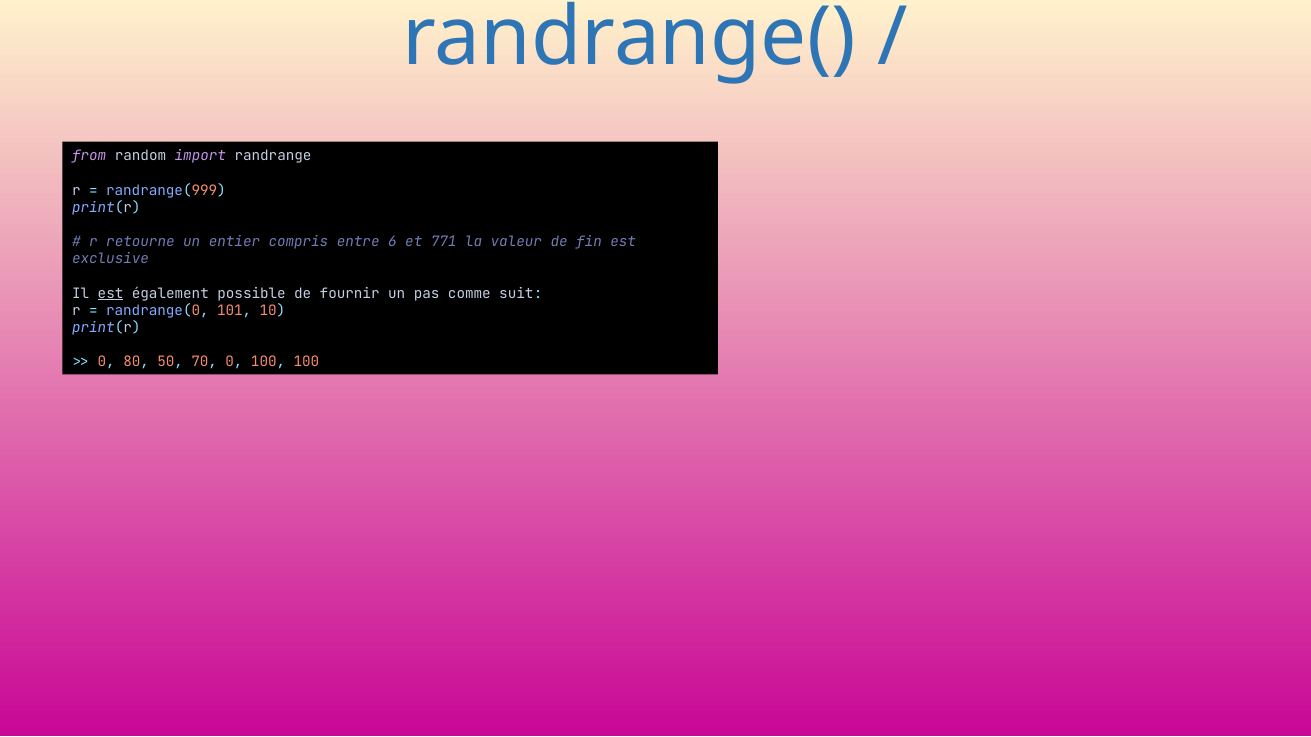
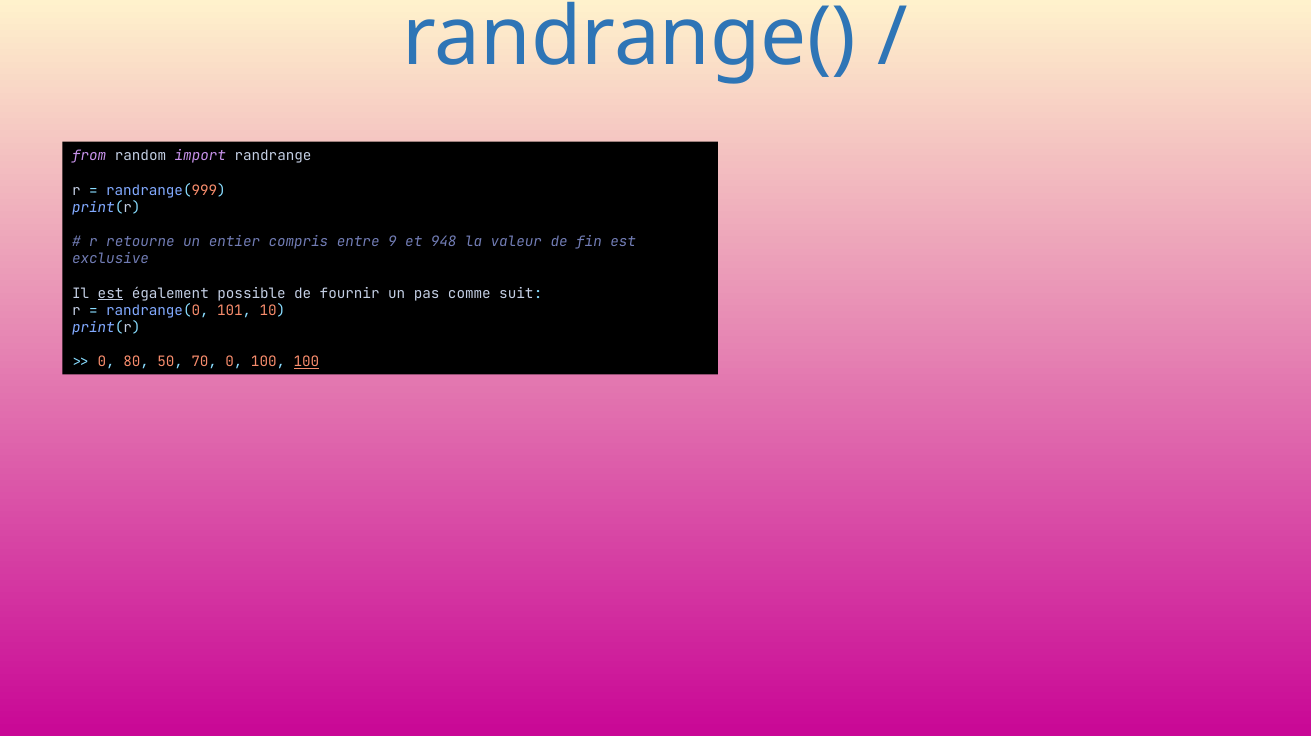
6: 6 -> 9 (392, 242)
771: 771 -> 948 (444, 242)
100 underline: none -> present (306, 362)
